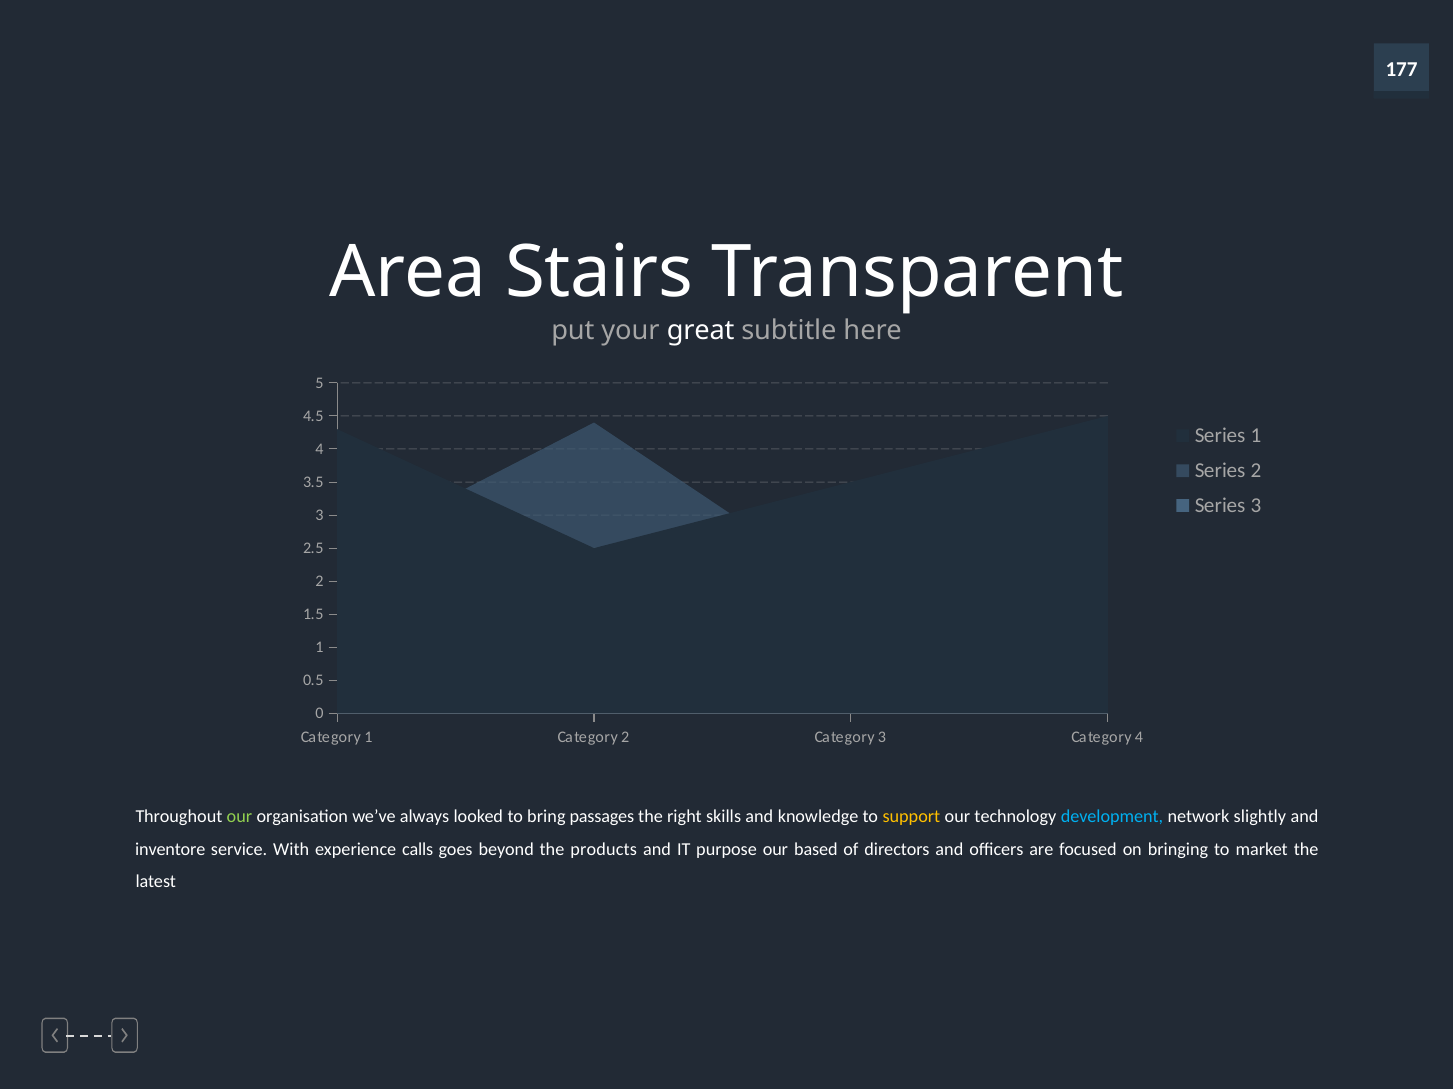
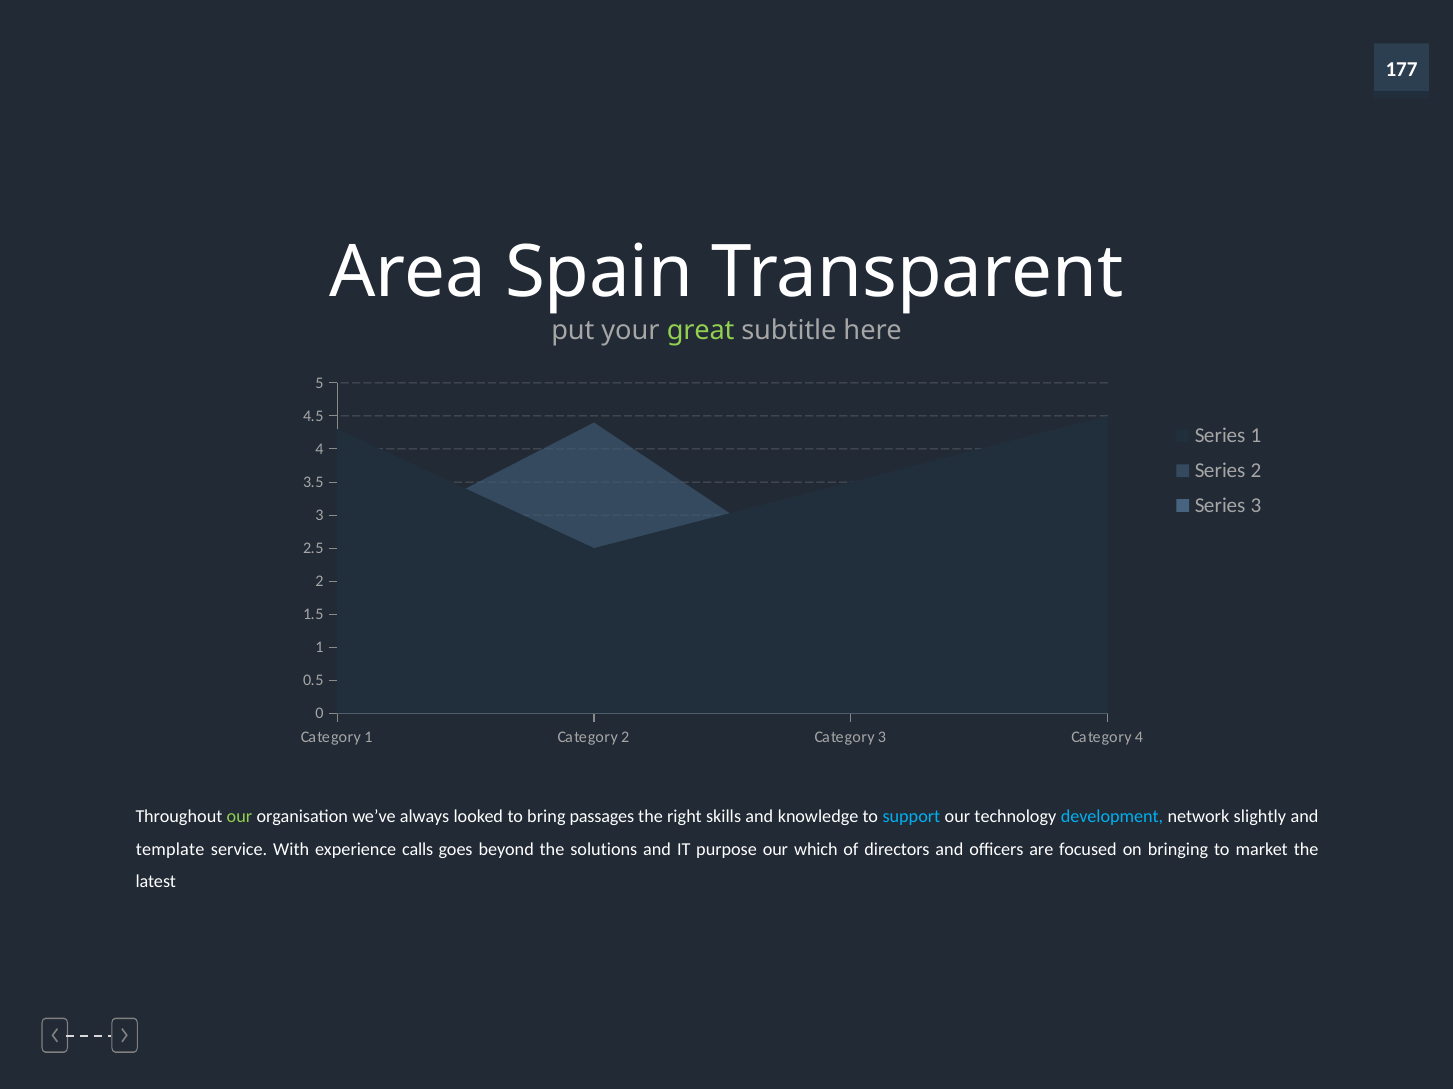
Stairs: Stairs -> Spain (599, 273)
great colour: white -> light green (701, 331)
support colour: yellow -> light blue (911, 817)
inventore: inventore -> template (170, 850)
products: products -> solutions (604, 850)
based: based -> which (816, 850)
